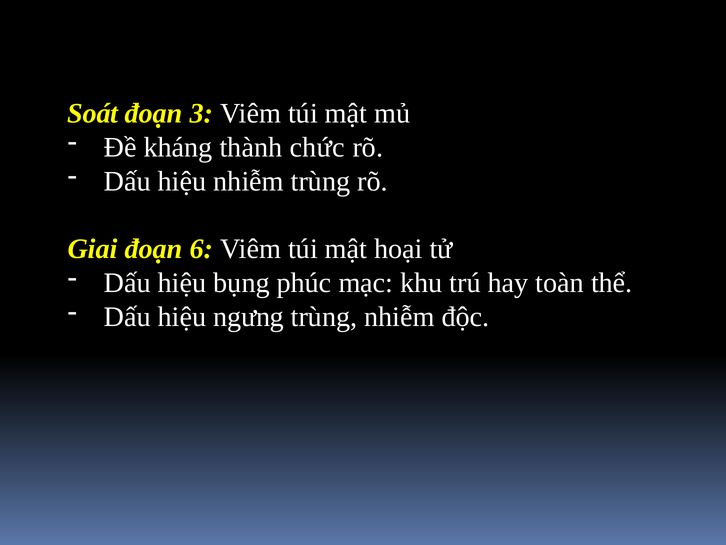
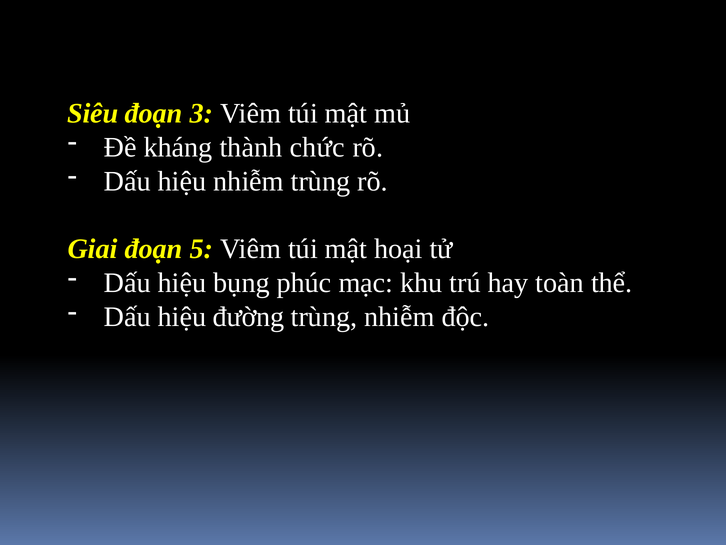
Soát: Soát -> Siêu (93, 113)
6: 6 -> 5 (201, 249)
ngưng: ngưng -> đường (249, 317)
